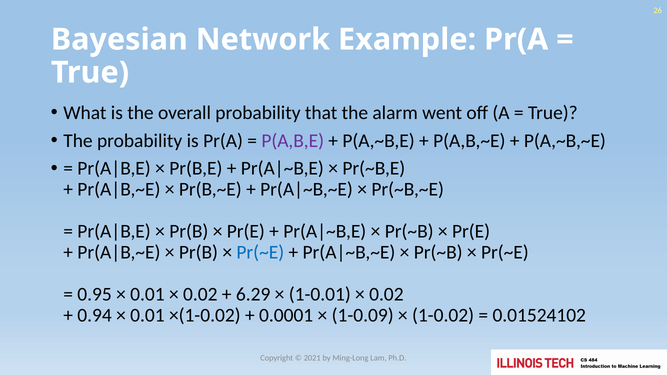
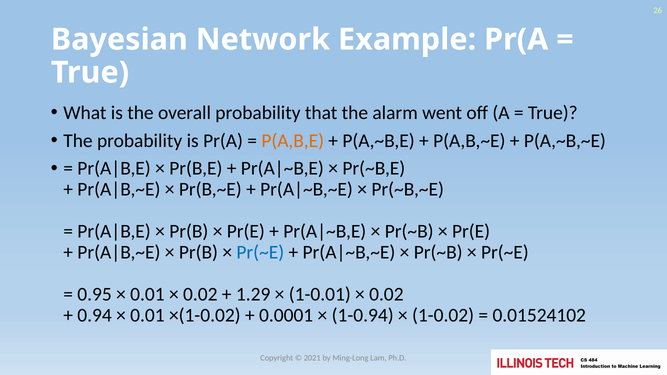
P(A,B,E colour: purple -> orange (293, 141)
6.29: 6.29 -> 1.29 (253, 294)
1-0.09: 1-0.09 -> 1-0.94 (363, 315)
